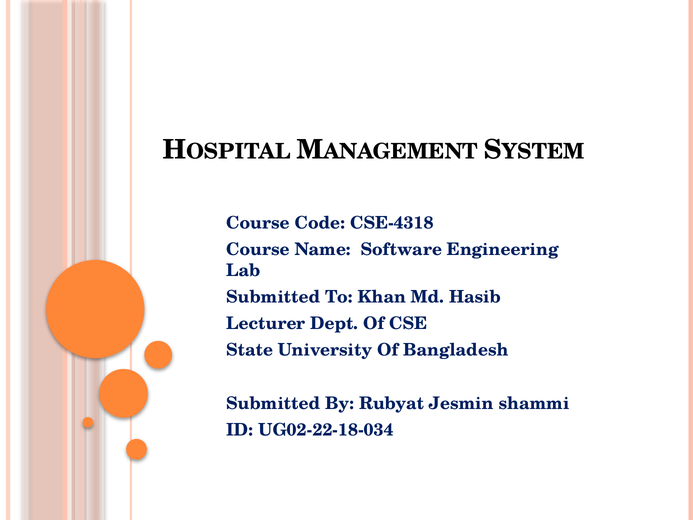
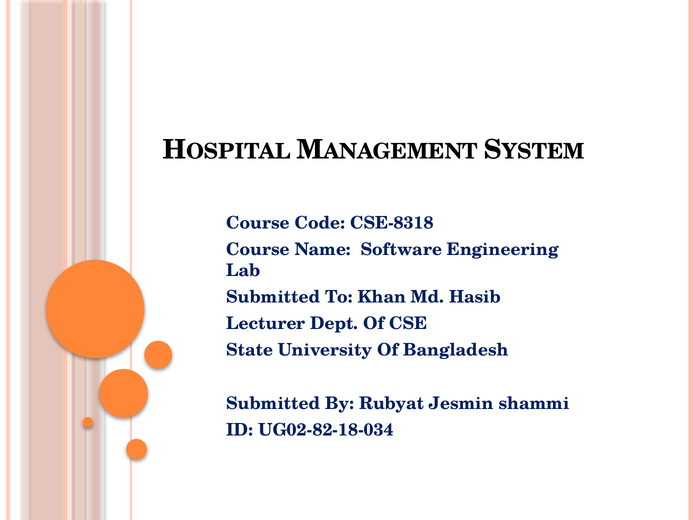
CSE-4318: CSE-4318 -> CSE-8318 (392, 223)
UG02-22-18-034: UG02-22-18-034 -> UG02-82-18-034 (326, 430)
